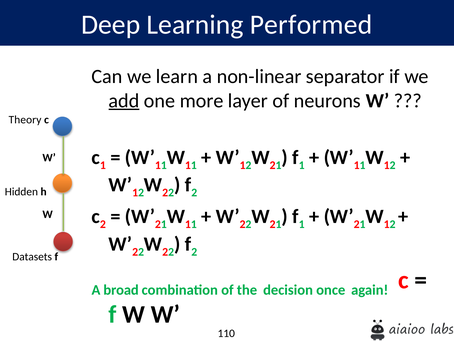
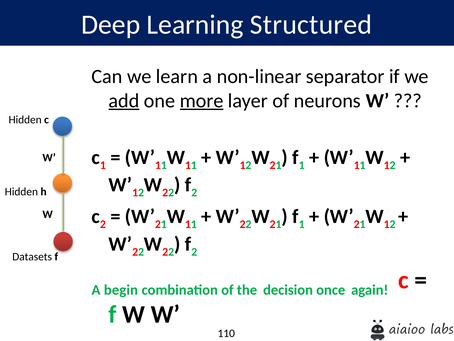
Performed: Performed -> Structured (311, 25)
more underline: none -> present (202, 101)
Theory: Theory -> Hidden (25, 120)
broad: broad -> begin (121, 289)
